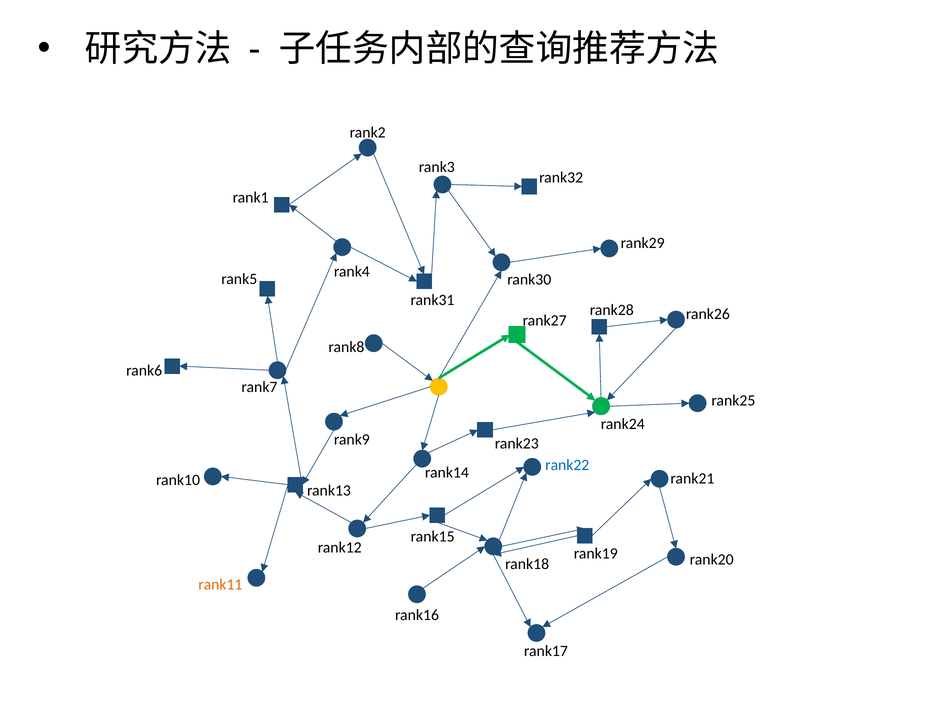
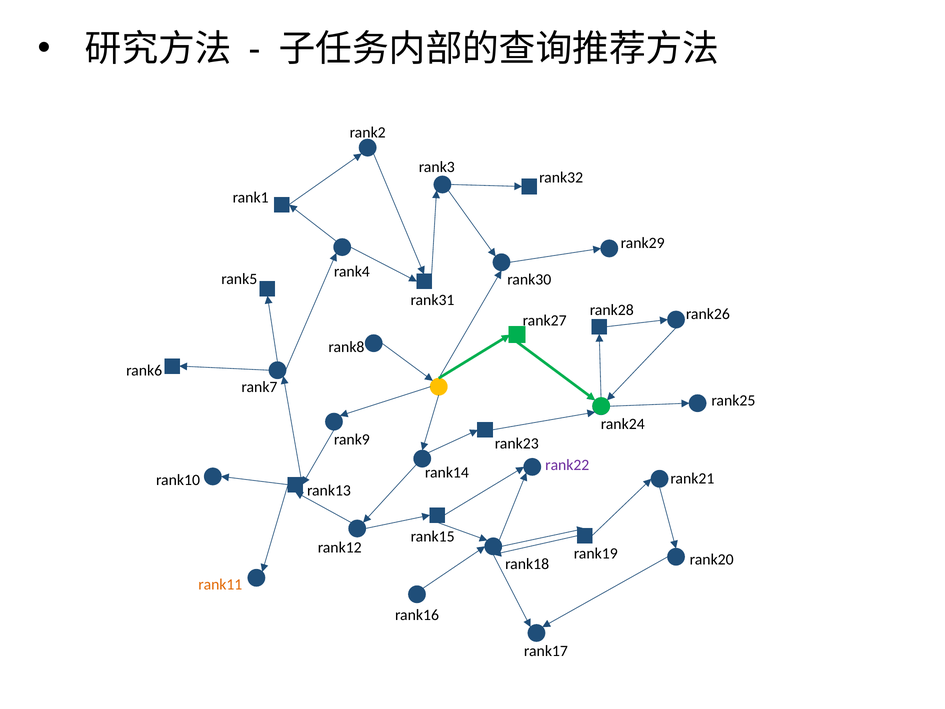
rank22 colour: blue -> purple (567, 465)
